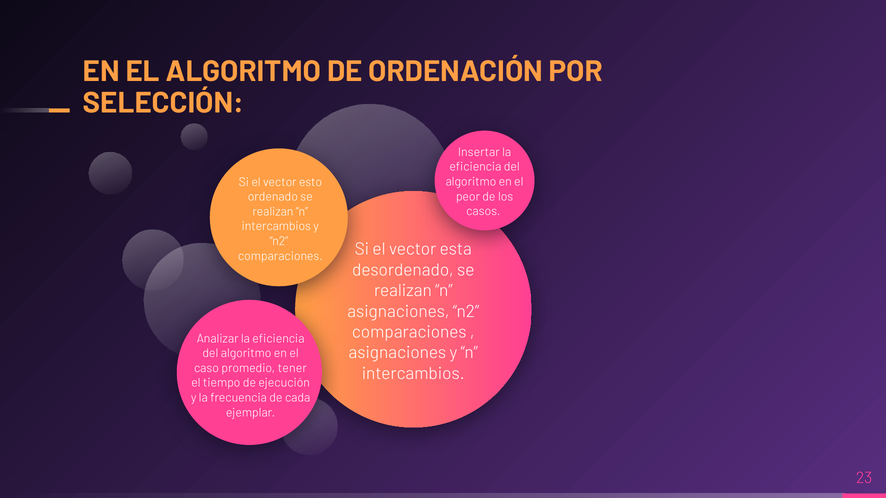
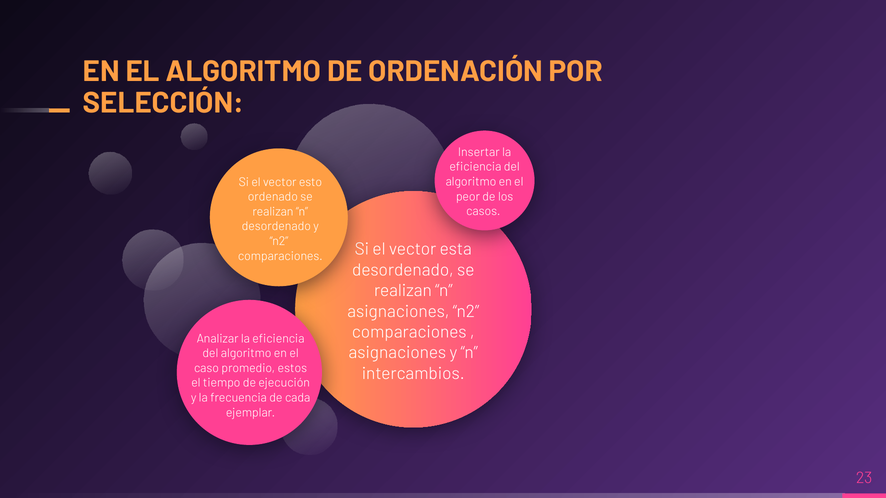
intercambios: intercambios -> desordenado (276, 227)
tener: tener -> estos (292, 368)
